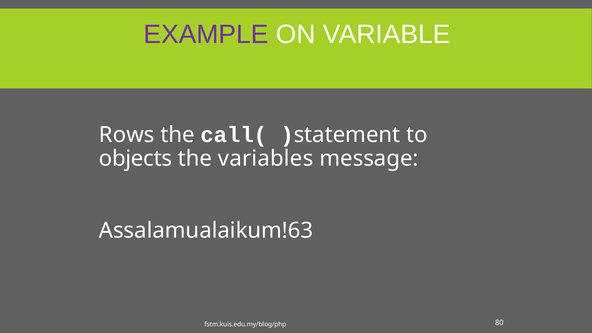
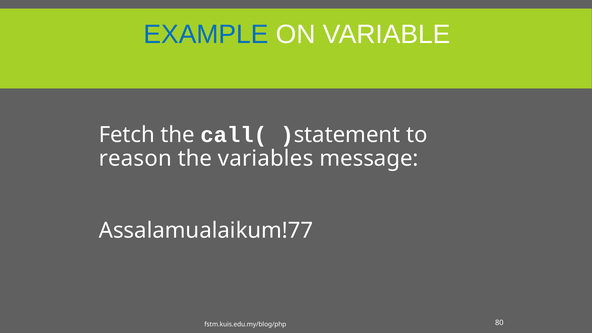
EXAMPLE colour: purple -> blue (206, 34)
Rows: Rows -> Fetch (127, 135)
objects: objects -> reason (135, 159)
Assalamualaikum!63: Assalamualaikum!63 -> Assalamualaikum!77 (206, 231)
